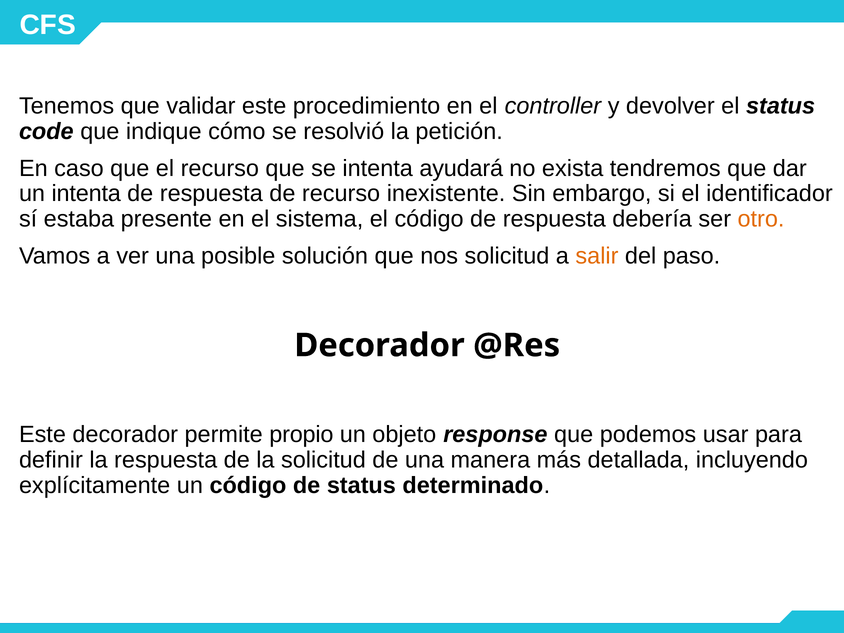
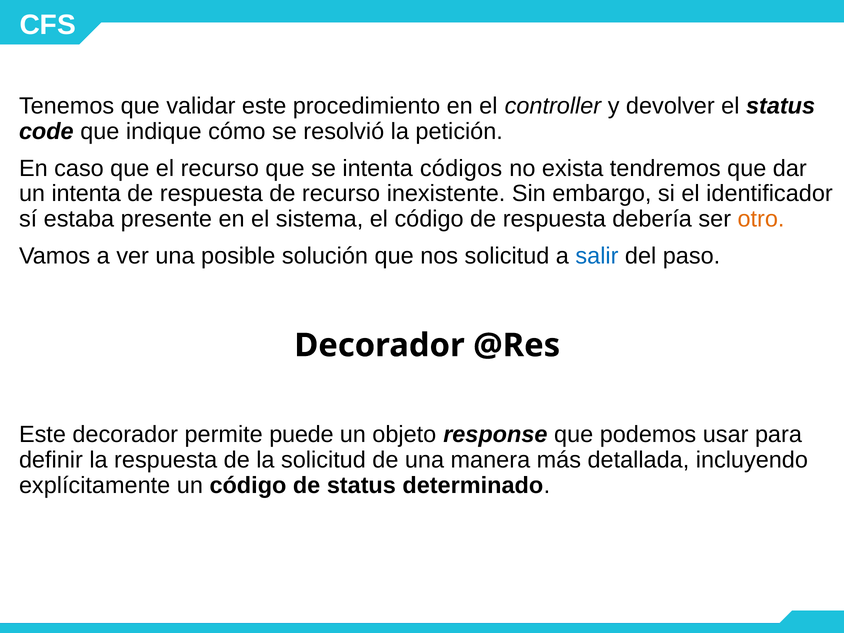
ayudará: ayudará -> códigos (461, 168)
salir colour: orange -> blue (597, 256)
propio: propio -> puede (301, 435)
